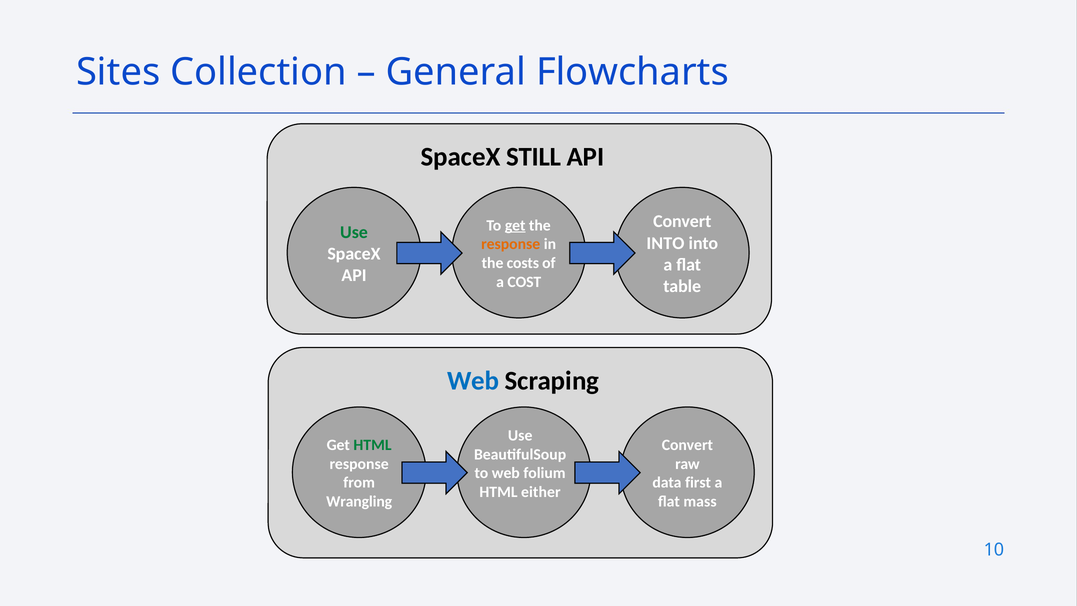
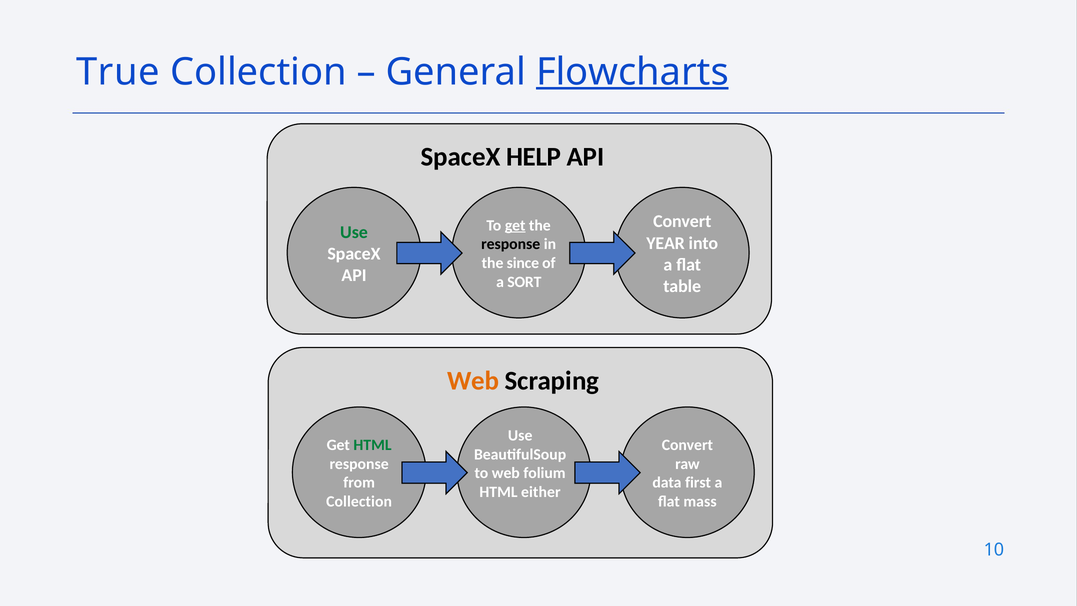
Sites: Sites -> True (118, 72)
Flowcharts underline: none -> present (632, 72)
STILL: STILL -> HELP (534, 157)
INTO: INTO -> YEAR (666, 243)
response colour: orange -> black (511, 244)
costs: costs -> since (523, 263)
COST: COST -> SORT (524, 282)
Web colour: blue -> orange (473, 381)
Wrangling: Wrangling -> Collection (359, 501)
